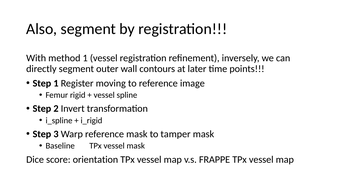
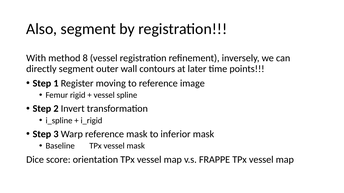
method 1: 1 -> 8 (85, 58)
tamper: tamper -> inferior (176, 134)
